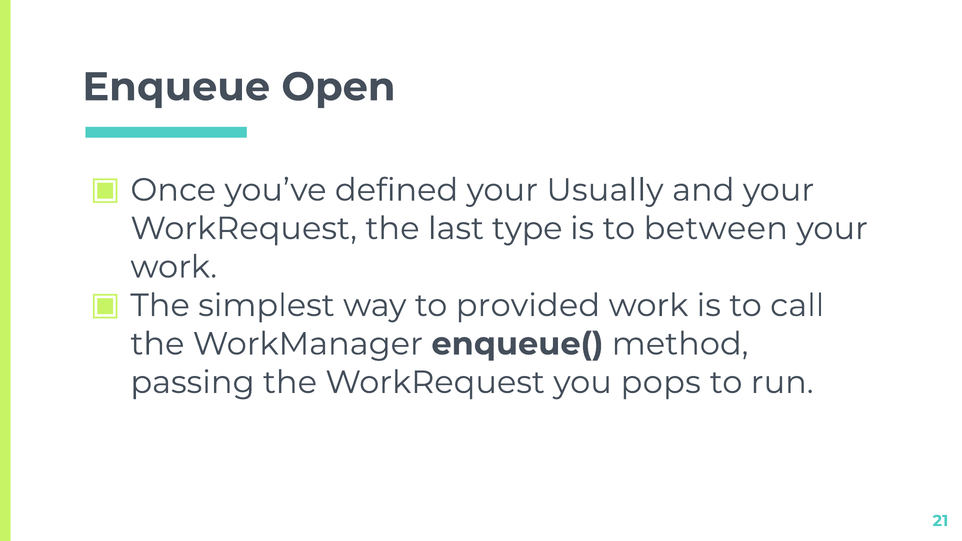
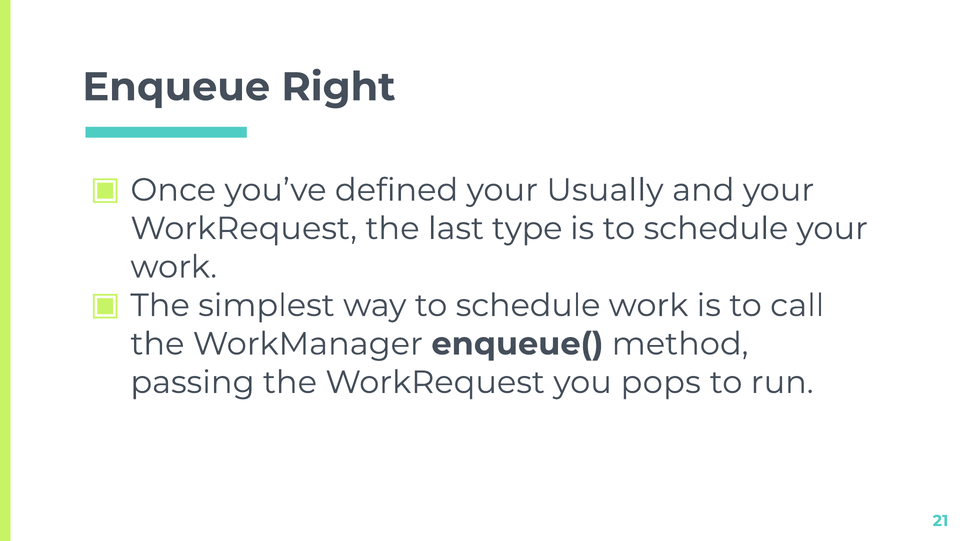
Open: Open -> Right (338, 87)
is to between: between -> schedule (716, 229)
way to provided: provided -> schedule (528, 306)
